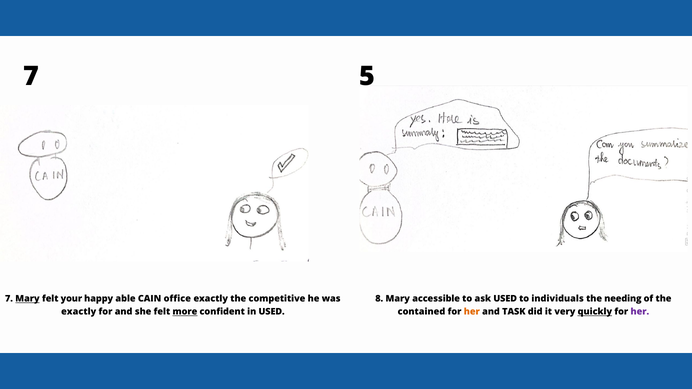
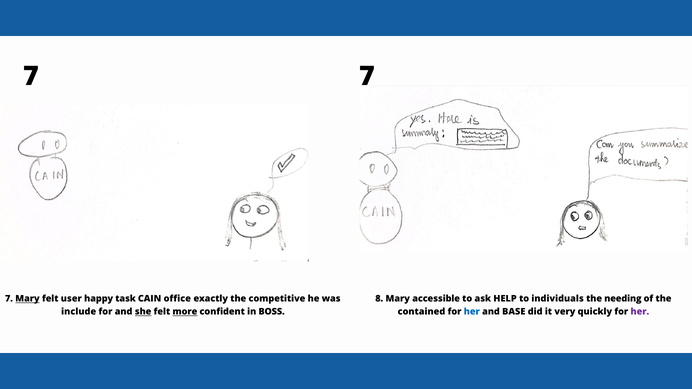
7 5: 5 -> 7 (367, 77)
your: your -> user (71, 299)
able: able -> task (126, 299)
ask USED: USED -> HELP (505, 299)
exactly: exactly -> include (79, 312)
she underline: none -> present (143, 312)
in USED: USED -> BOSS (272, 312)
her colour: orange -> blue (472, 312)
TASK: TASK -> BASE (514, 312)
quickly underline: present -> none (595, 312)
